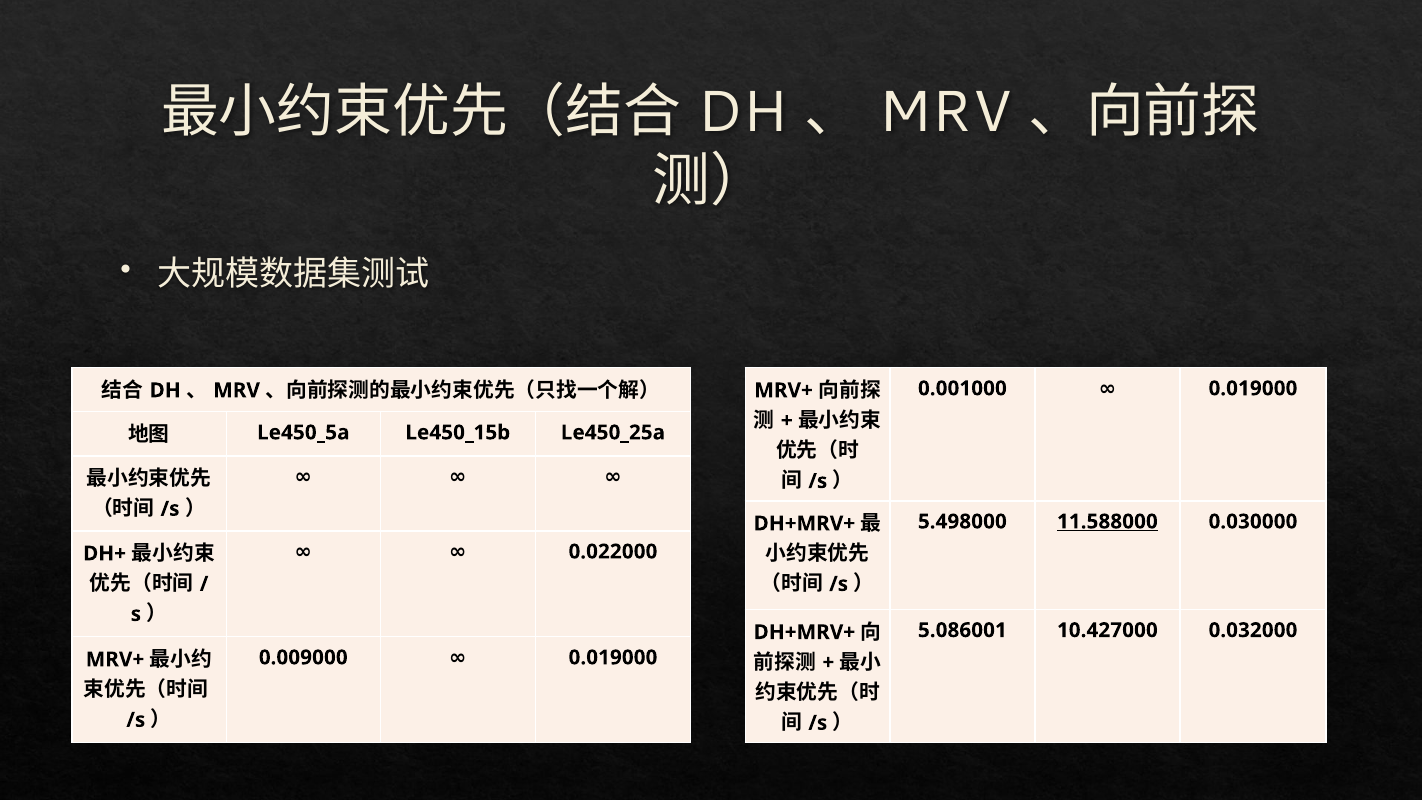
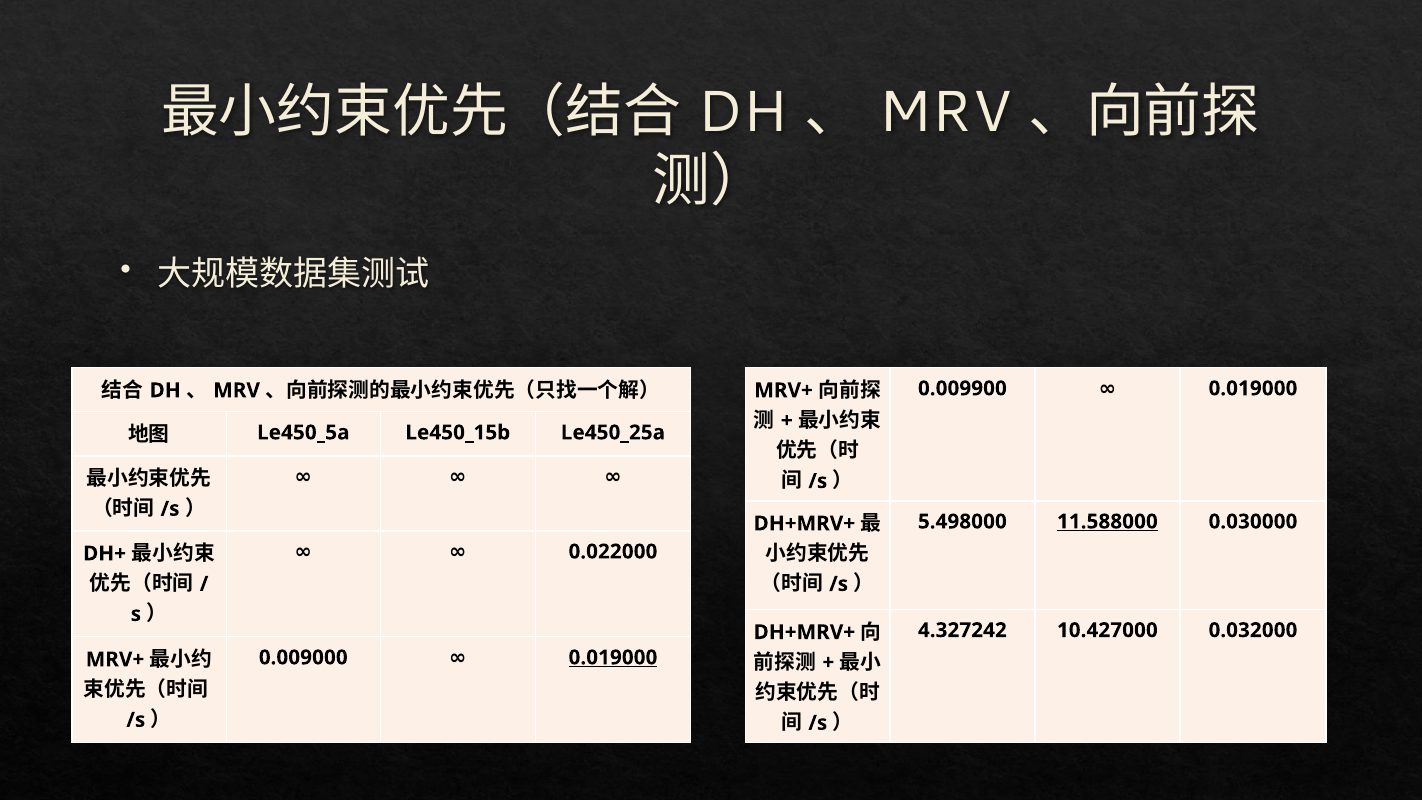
0.001000: 0.001000 -> 0.009900 (962, 388)
5.086001: 5.086001 -> 4.327242 (962, 630)
0.019000 underline: none -> present (613, 657)
